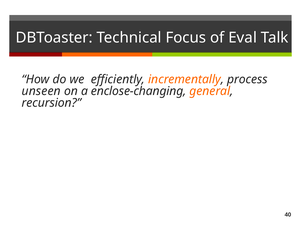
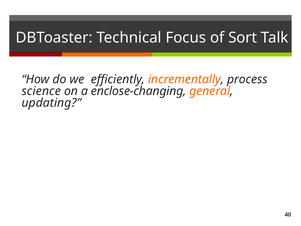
Eval: Eval -> Sort (243, 38)
unseen: unseen -> science (41, 91)
recursion: recursion -> updating (51, 103)
